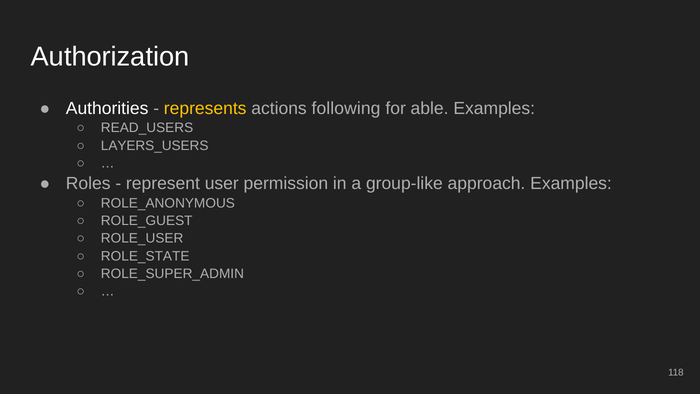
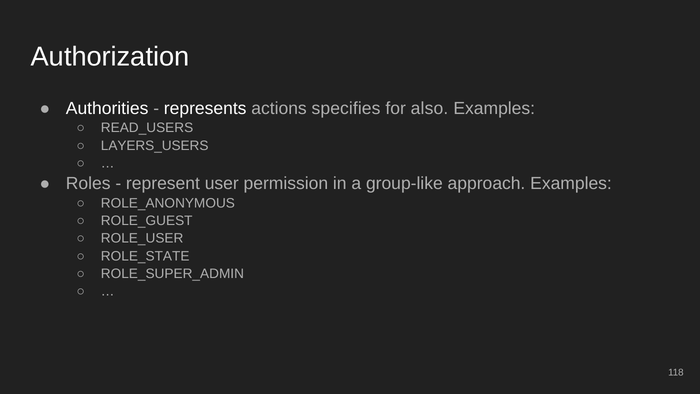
represents colour: yellow -> white (205, 108)
following: following -> specifies (346, 108)
able: able -> also (430, 108)
